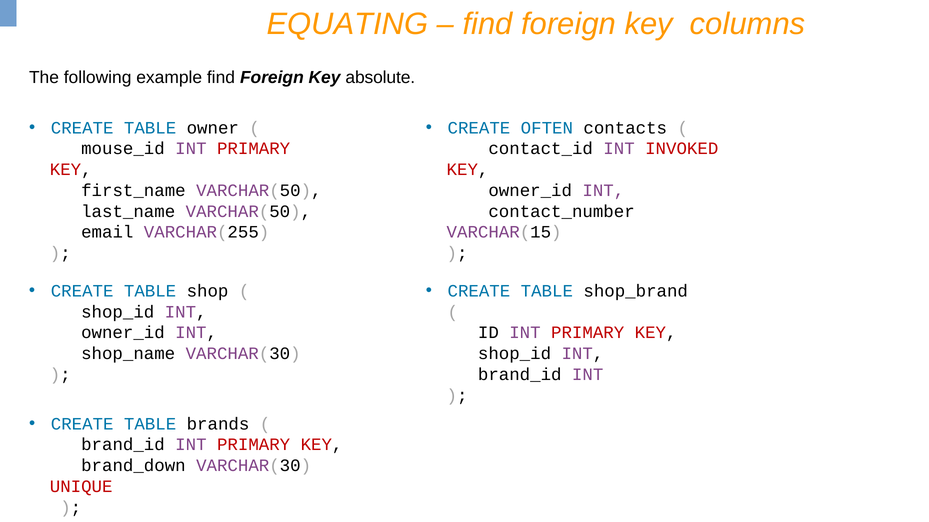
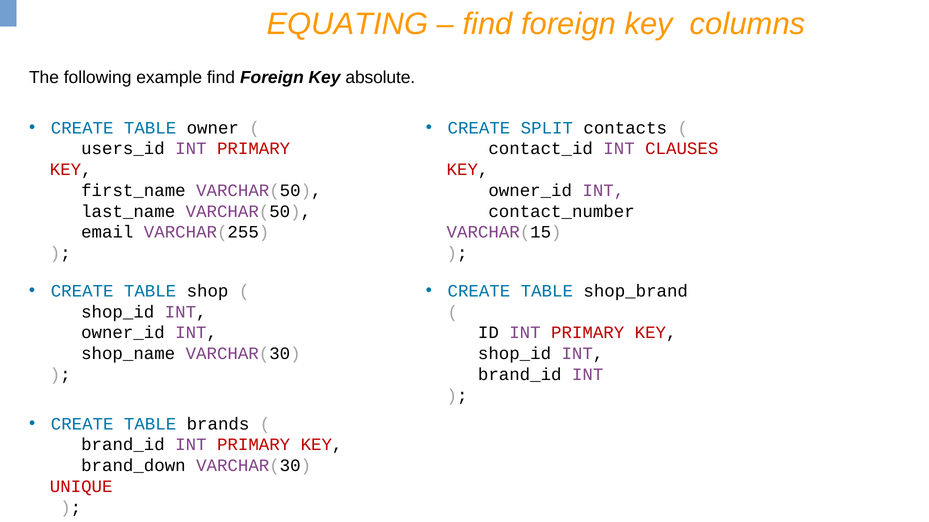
OFTEN: OFTEN -> SPLIT (547, 128)
mouse_id: mouse_id -> users_id (123, 149)
INVOKED: INVOKED -> CLAUSES (682, 149)
